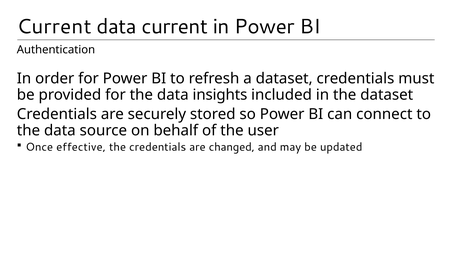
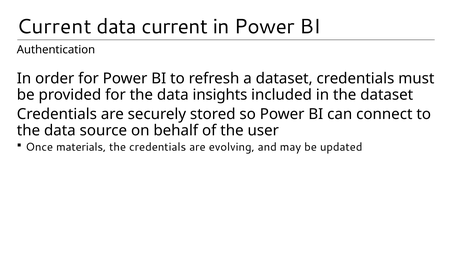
effective: effective -> materials (81, 147)
changed: changed -> evolving (232, 147)
